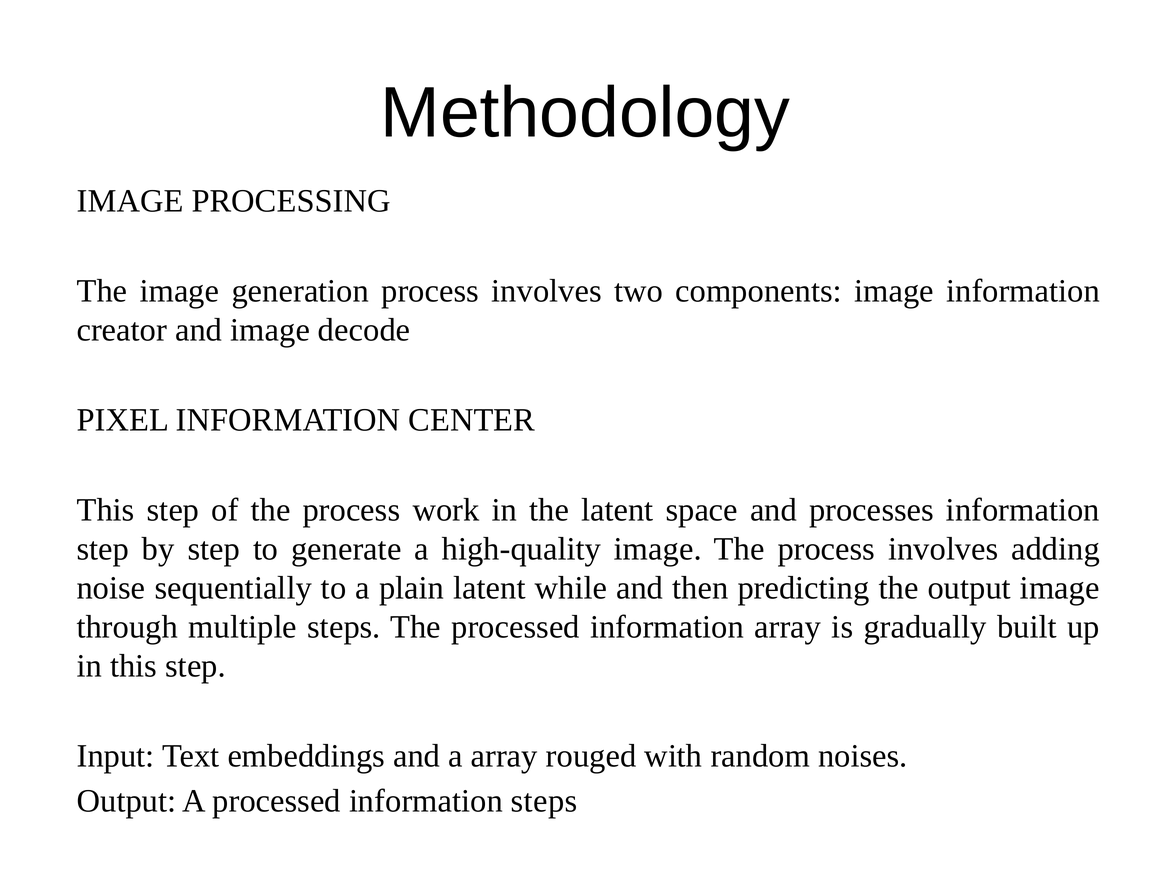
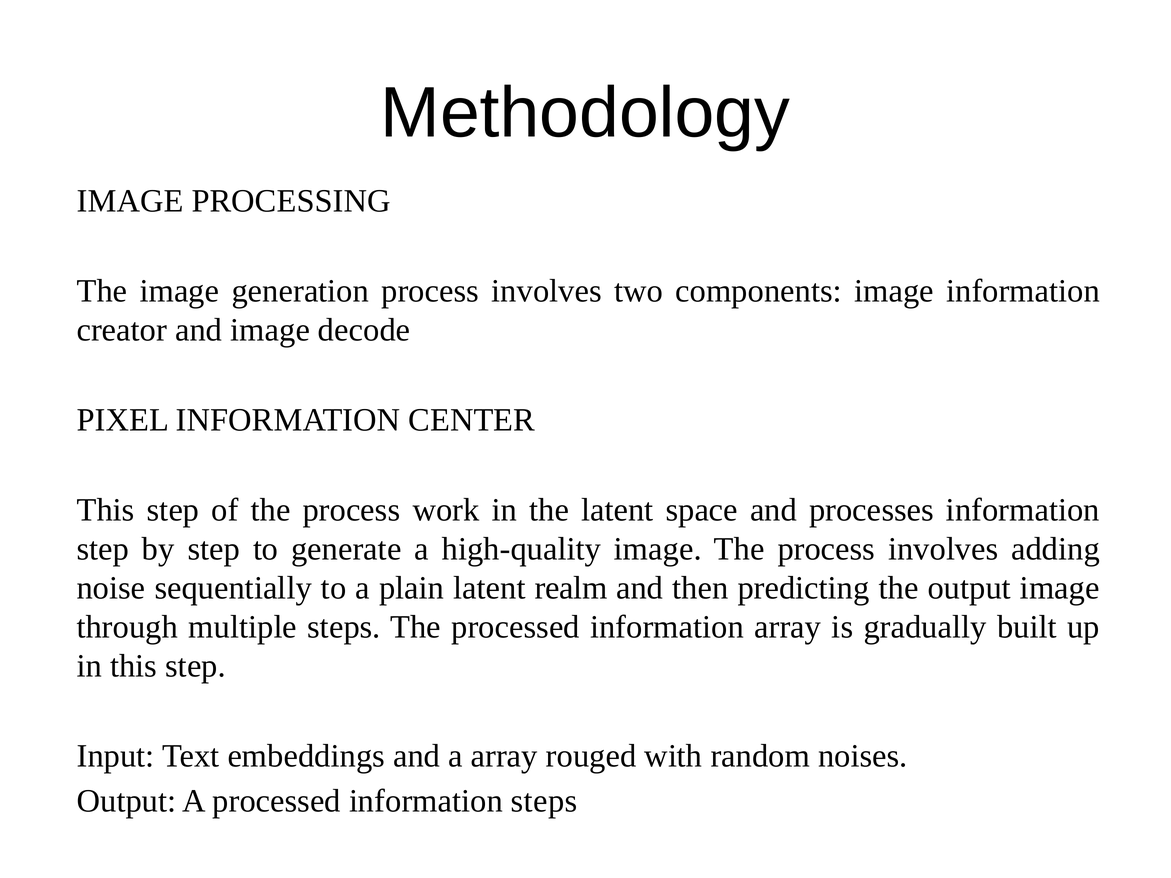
while: while -> realm (571, 588)
